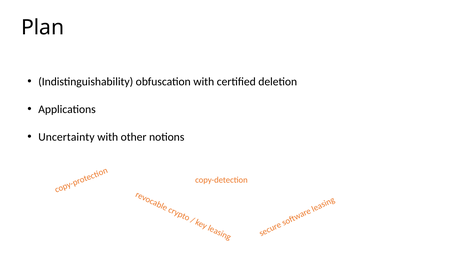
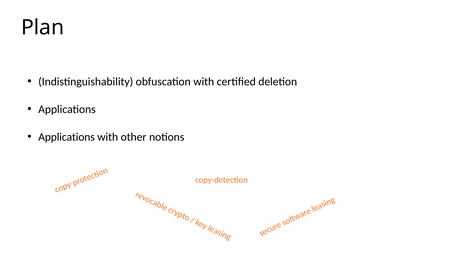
Uncertainty: Uncertainty -> Applications (67, 137)
